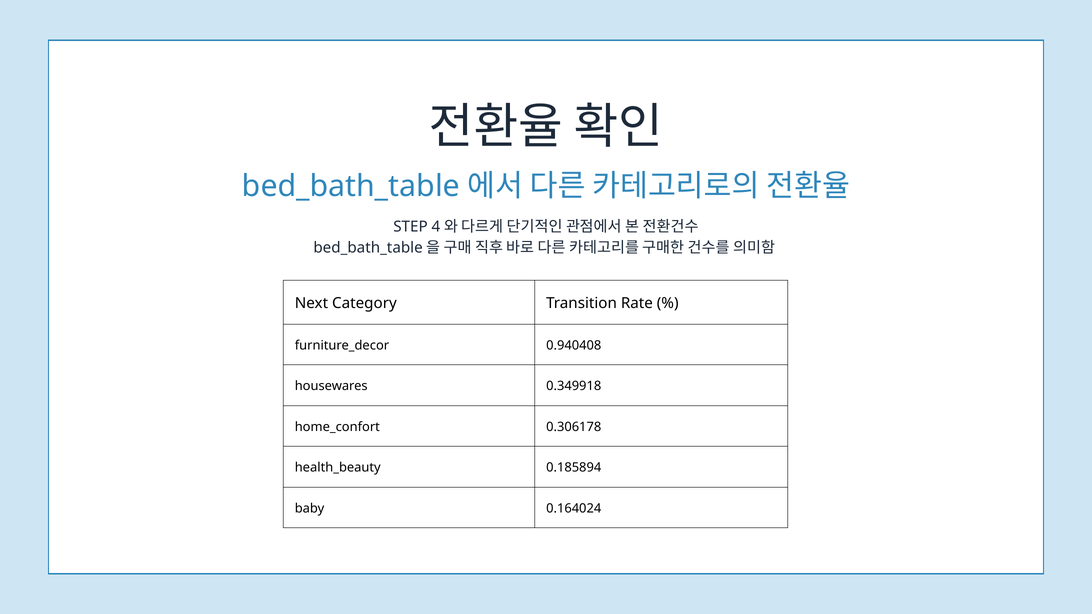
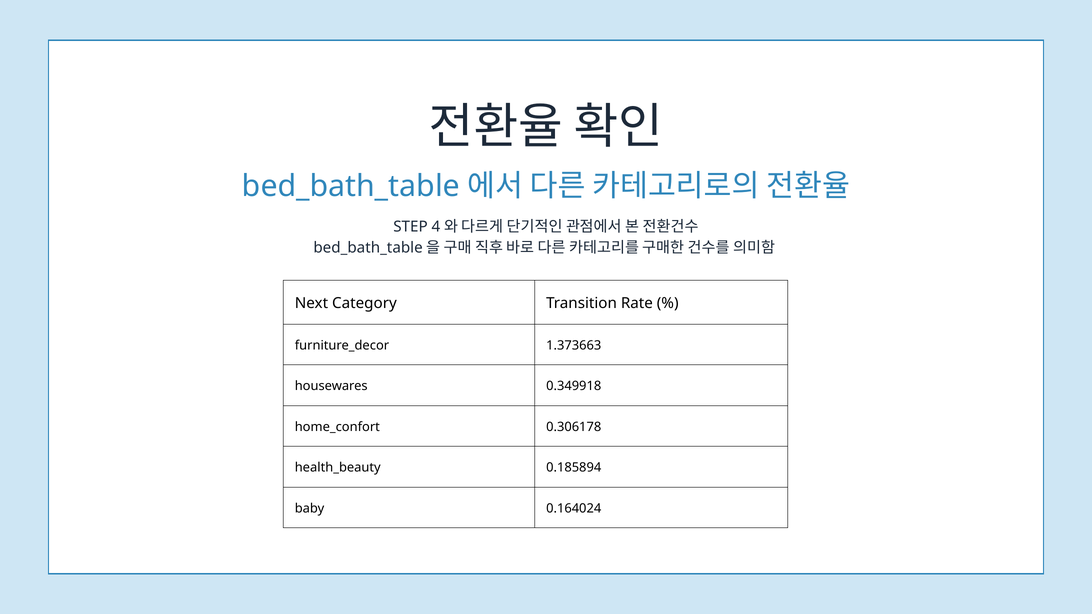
0.940408: 0.940408 -> 1.373663 (574, 346)
